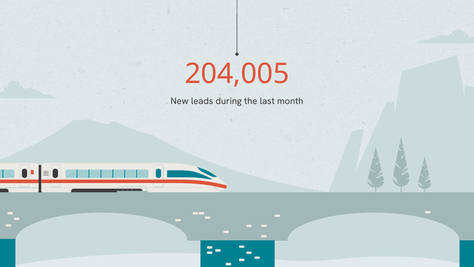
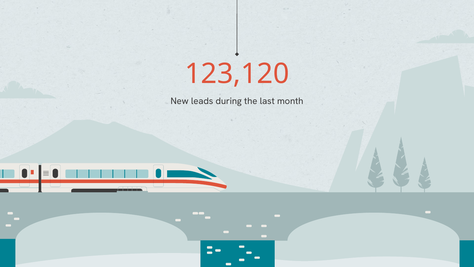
204,005: 204,005 -> 123,120 (237, 74)
